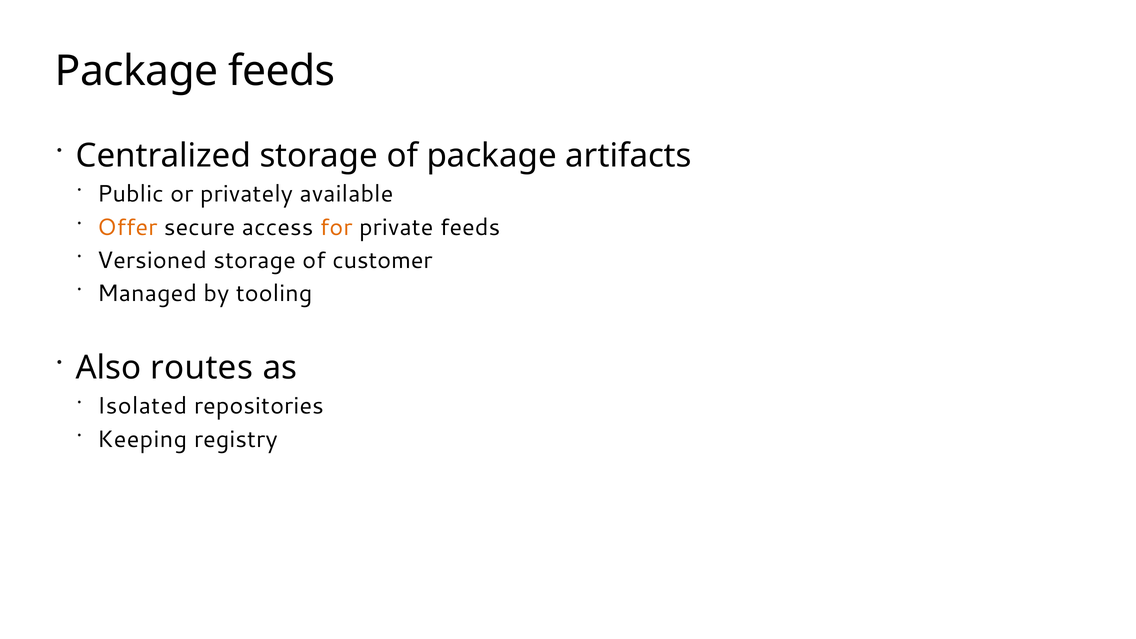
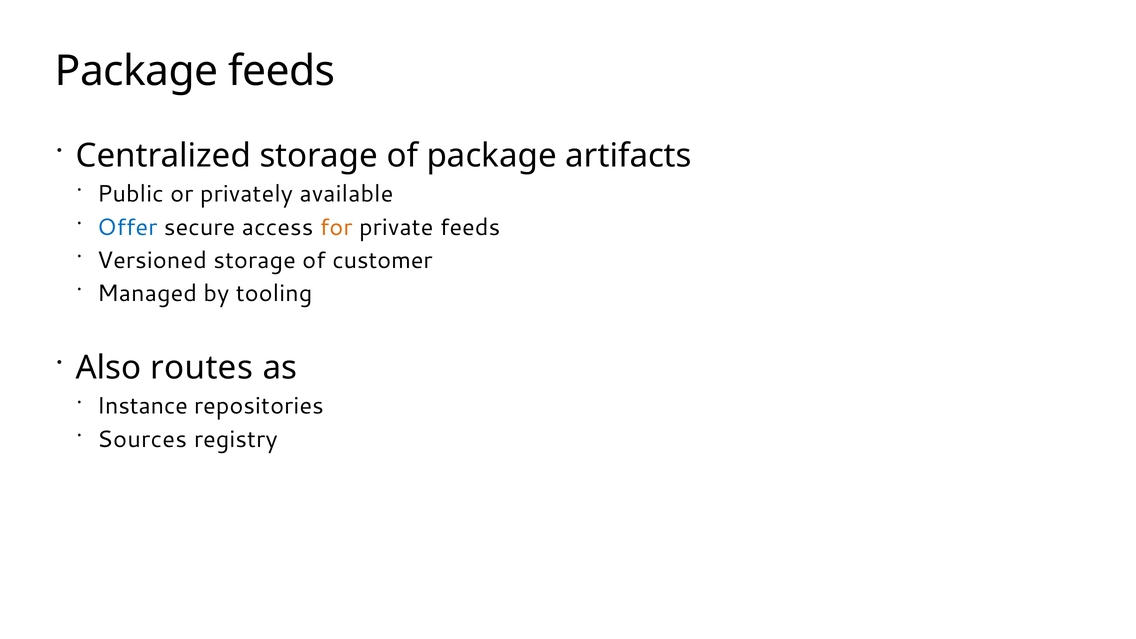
Offer colour: orange -> blue (127, 227)
Isolated: Isolated -> Instance (142, 406)
Keeping: Keeping -> Sources (142, 439)
